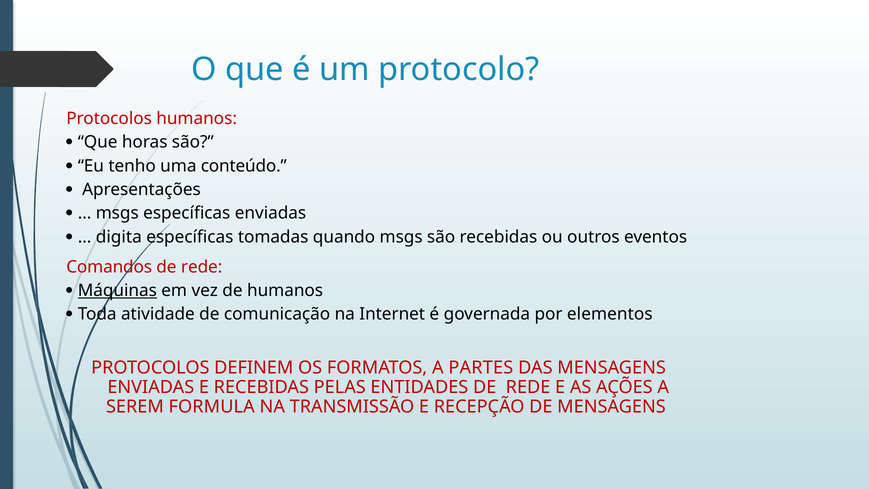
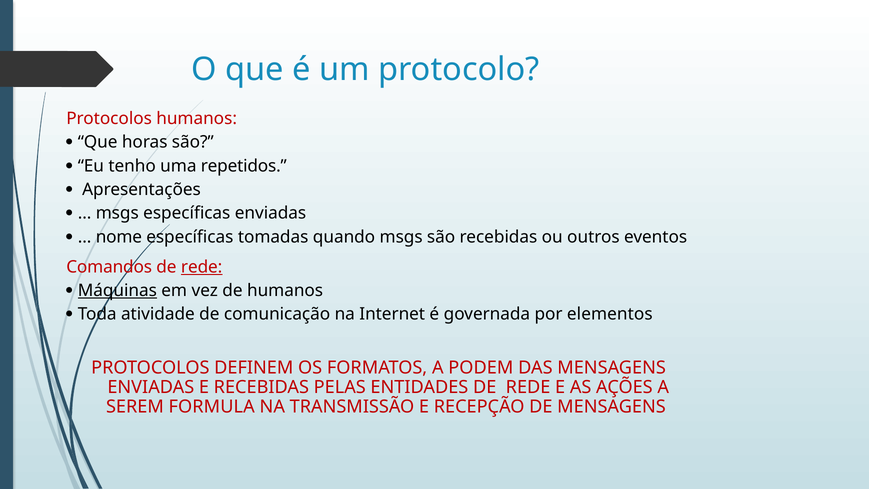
conteúdo: conteúdo -> repetidos (244, 166)
digita: digita -> nome (119, 237)
rede underline: none -> present (202, 267)
PARTES: PARTES -> PODEM (481, 368)
